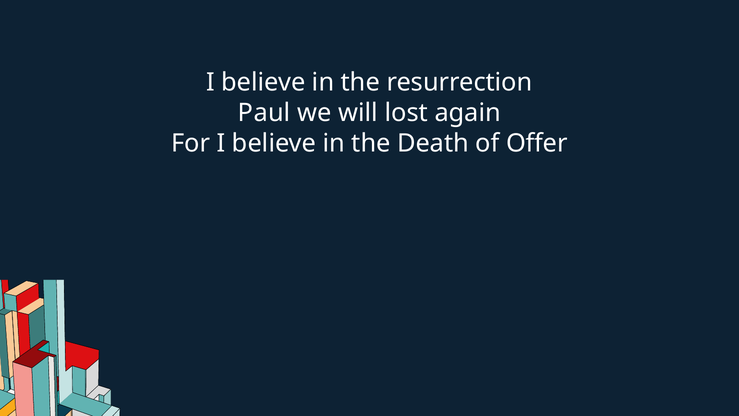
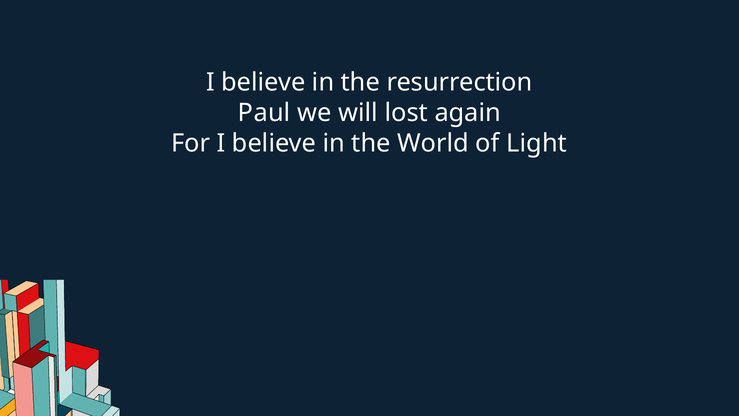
Death: Death -> World (433, 143)
Offer: Offer -> Light (537, 143)
